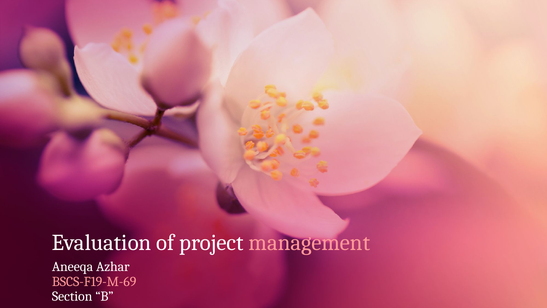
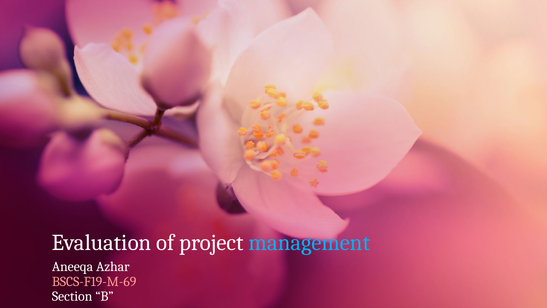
management colour: pink -> light blue (309, 242)
